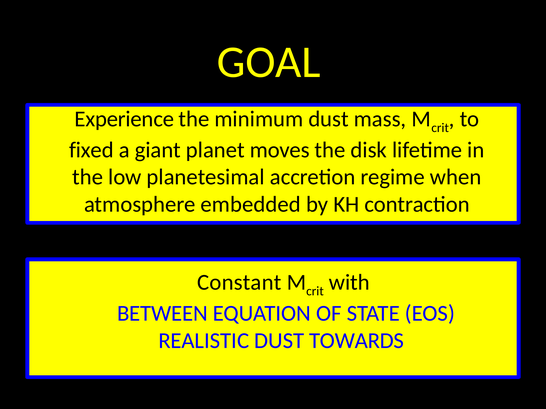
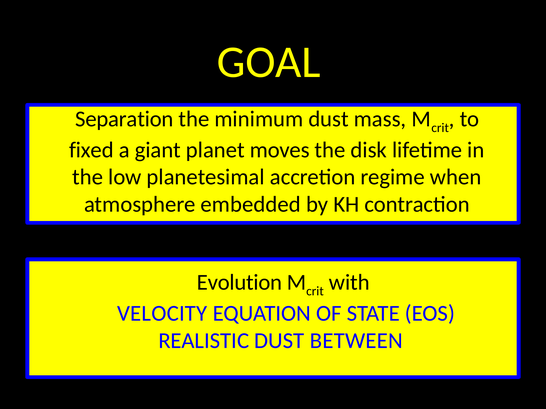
Experience: Experience -> Separation (124, 119)
Constant: Constant -> Evolution (240, 283)
BETWEEN: BETWEEN -> VELOCITY (162, 314)
TOWARDS: TOWARDS -> BETWEEN (356, 341)
